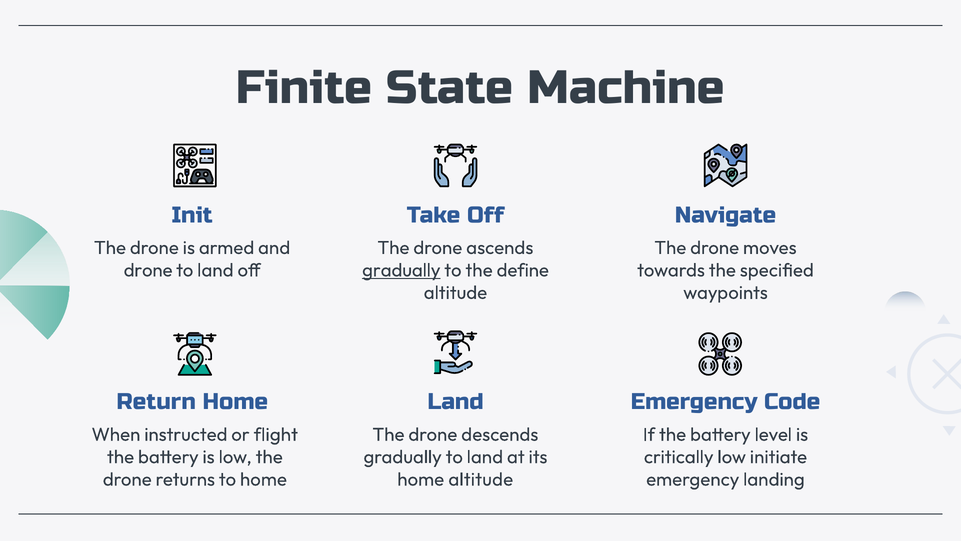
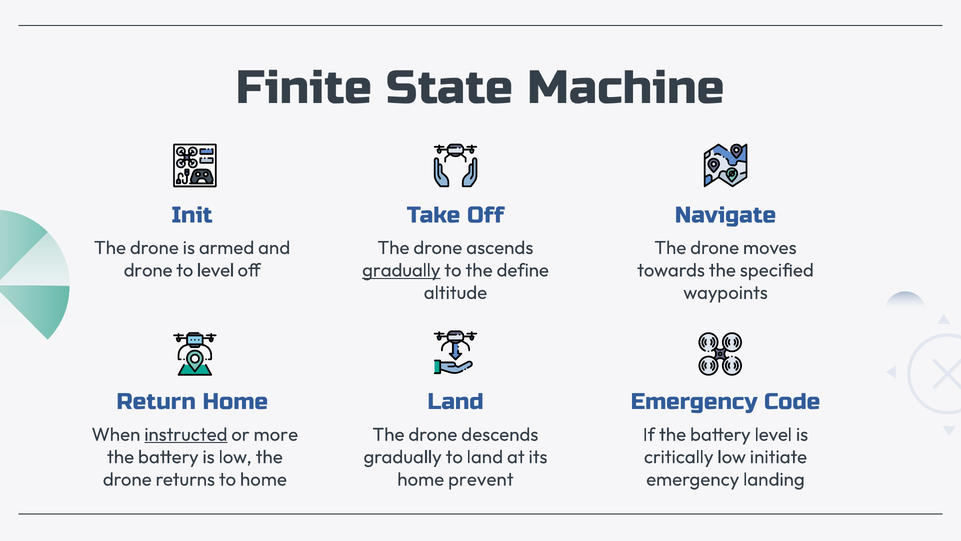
land: land -> level (216, 270)
instructed underline: none -> present (186, 434)
flight: flight -> more (276, 434)
home altitude: altitude -> prevent (481, 479)
